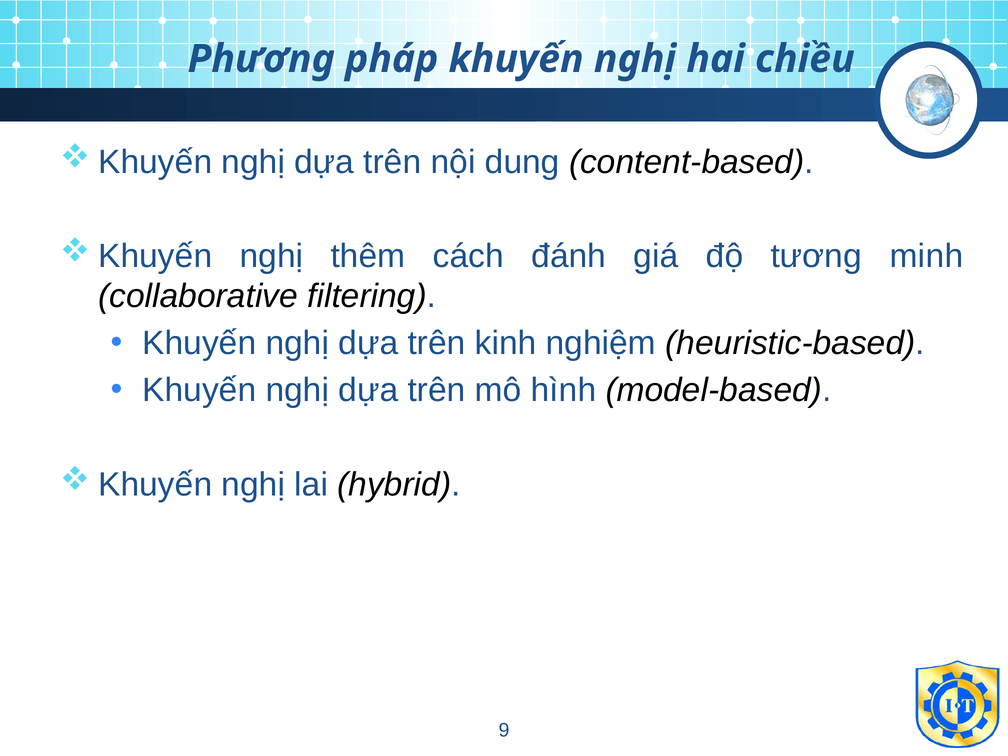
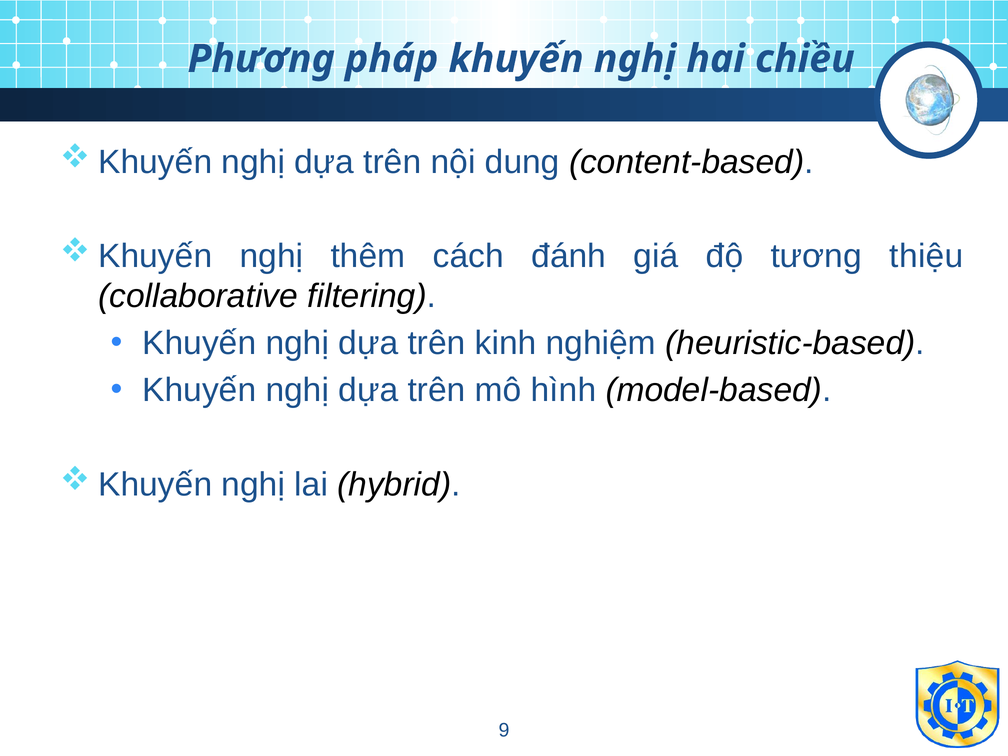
minh: minh -> thiệu (926, 256)
